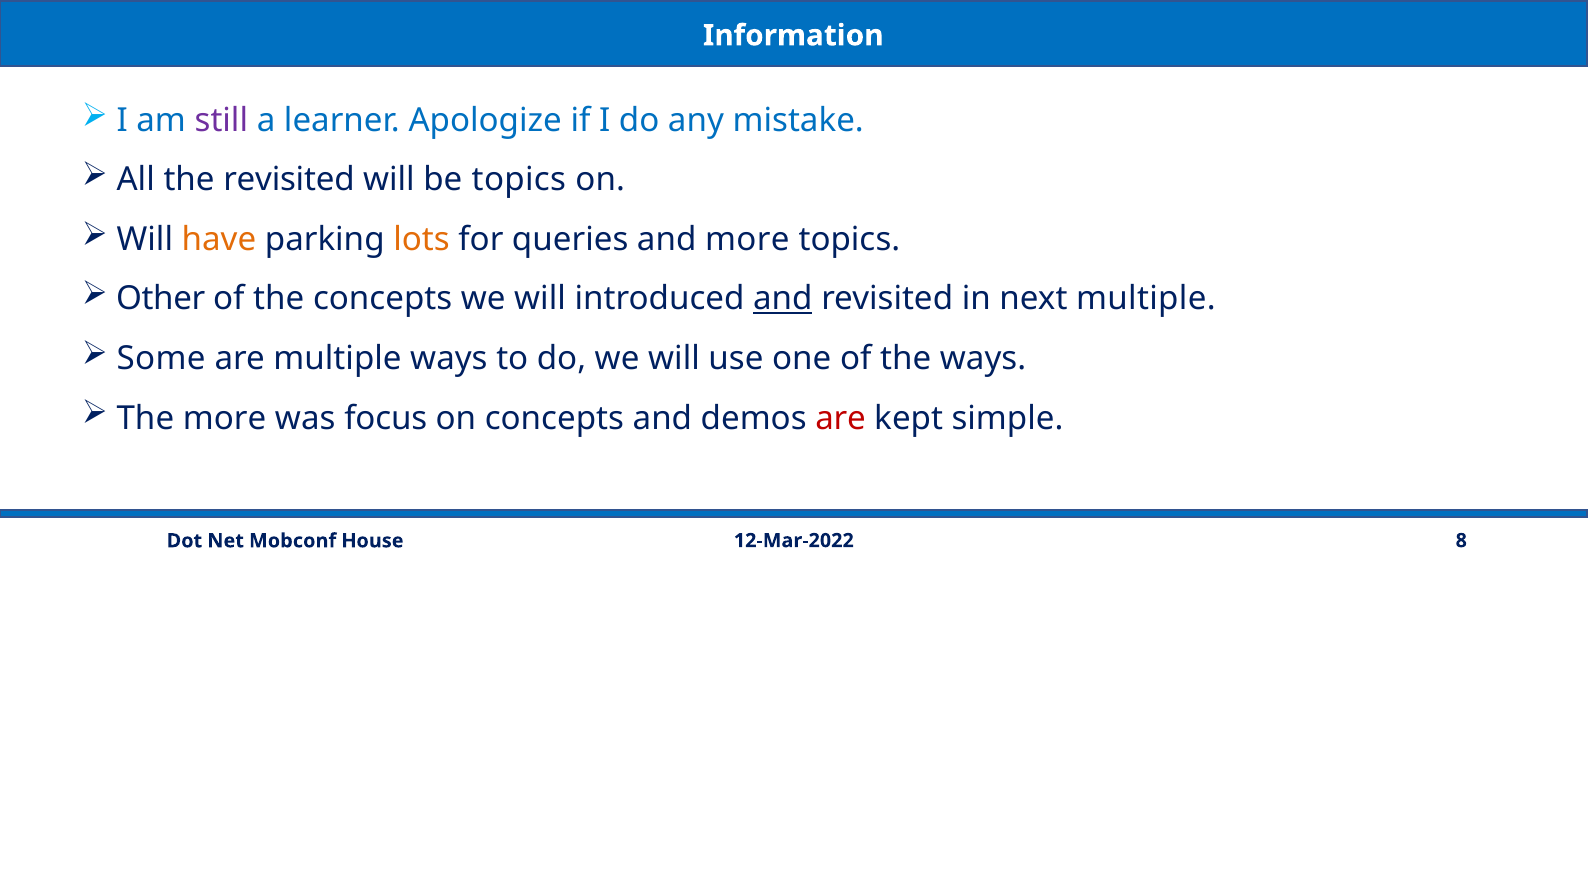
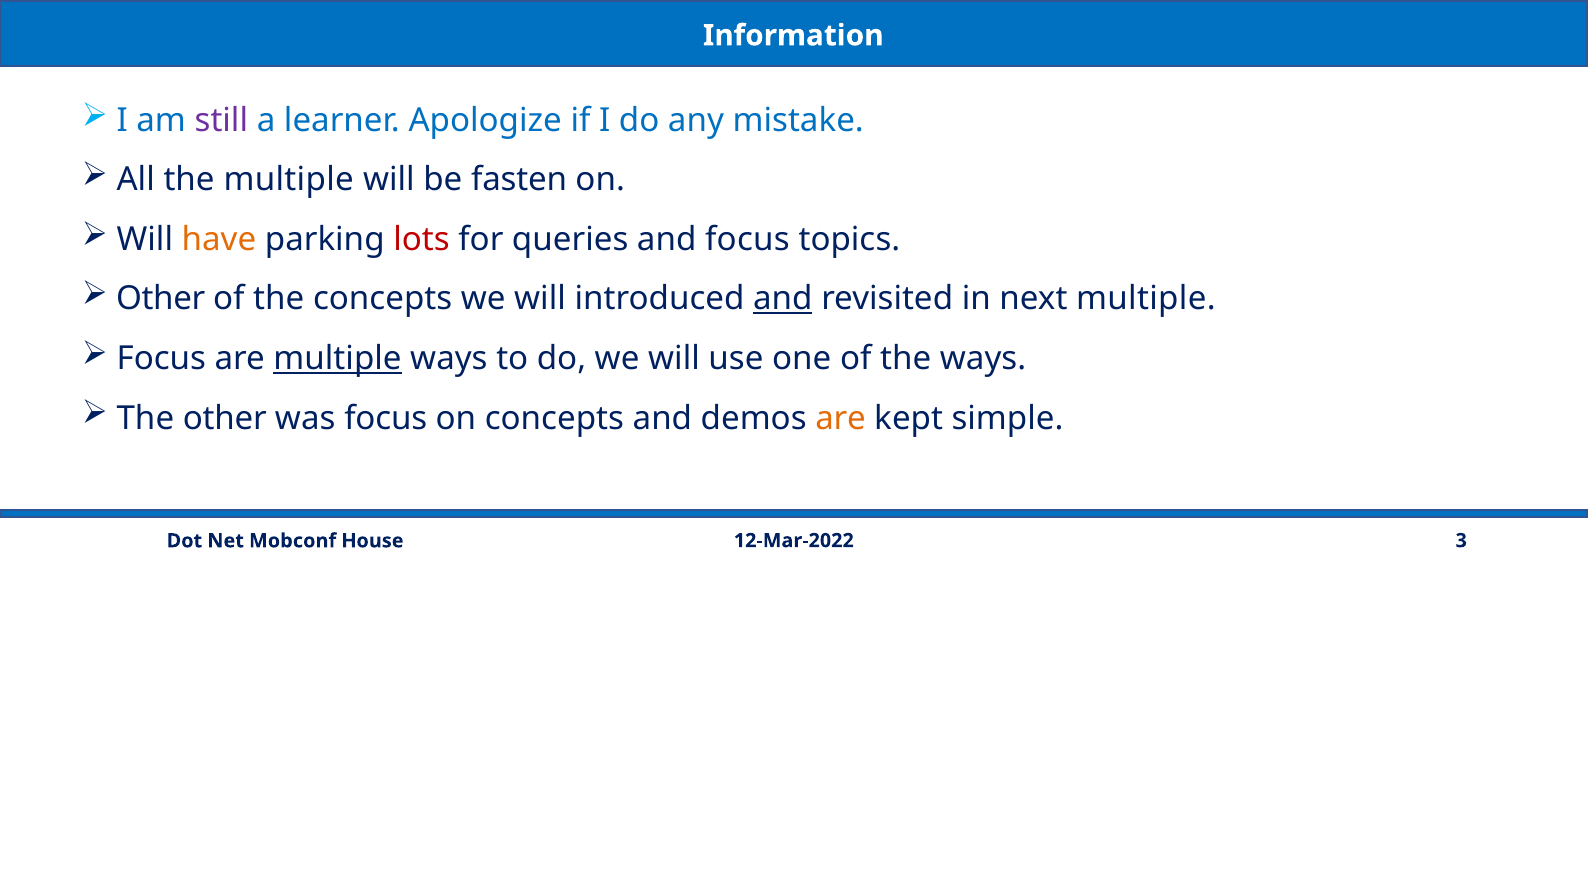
the revisited: revisited -> multiple (289, 180)
be topics: topics -> fasten (519, 180)
lots colour: orange -> red (422, 240)
and more: more -> focus (747, 240)
Some: Some -> Focus (161, 359)
multiple underline: none -> present (338, 359)
The more: more -> other (225, 418)
are colour: red -> orange (841, 418)
8: 8 -> 3 (1461, 541)
